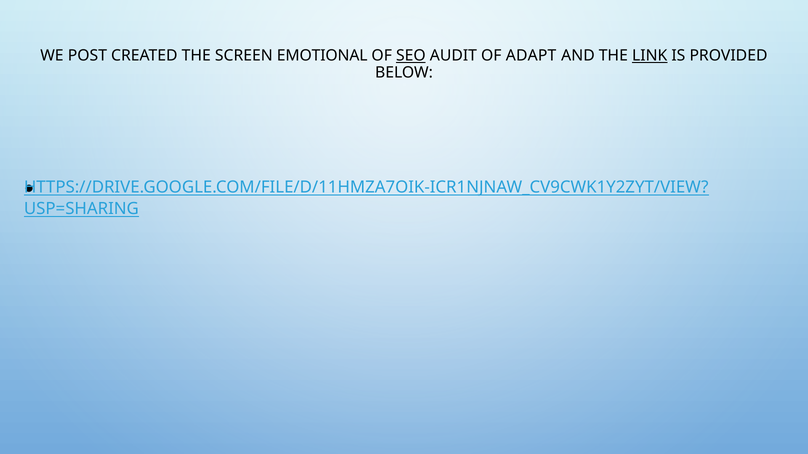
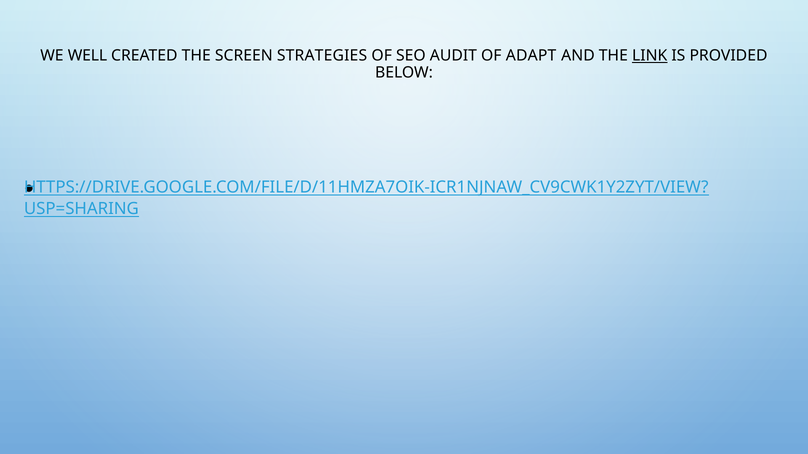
POST: POST -> WELL (87, 56)
EMOTIONAL: EMOTIONAL -> STRATEGIES (322, 56)
SEO underline: present -> none (411, 56)
